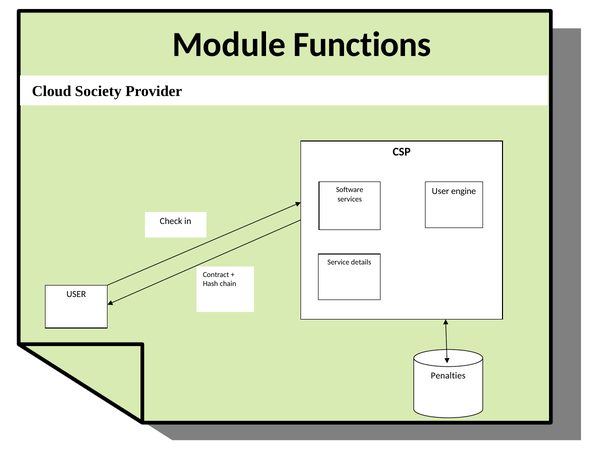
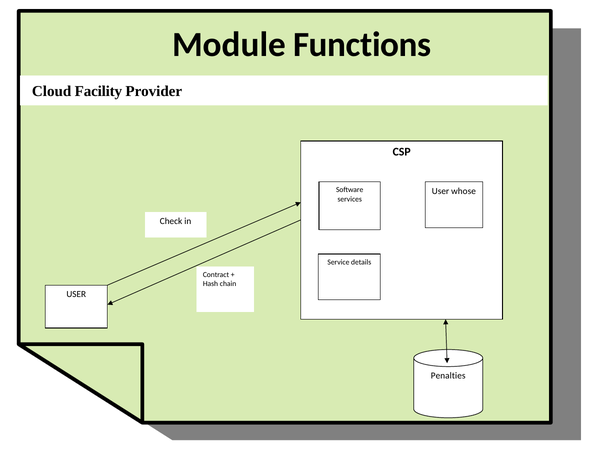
Society: Society -> Facility (98, 91)
engine: engine -> whose (464, 191)
